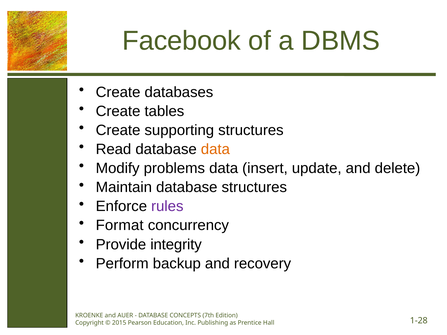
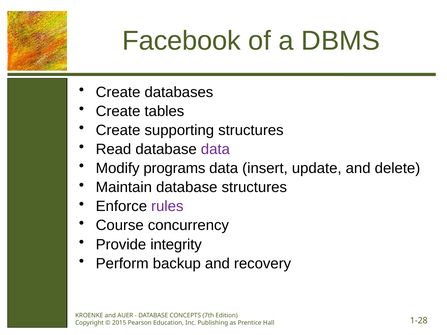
data colour: orange -> purple (215, 149)
problems: problems -> programs (174, 168)
Format: Format -> Course (120, 226)
